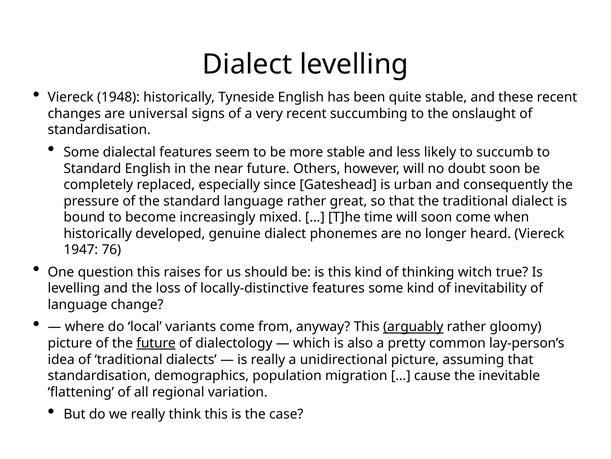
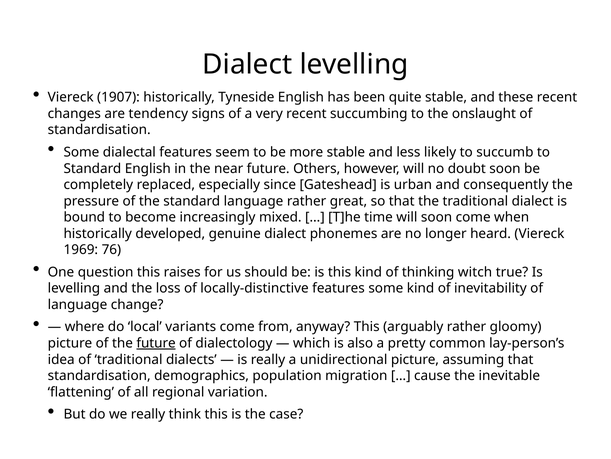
1948: 1948 -> 1907 (118, 97)
universal: universal -> tendency (158, 114)
1947: 1947 -> 1969 (81, 250)
arguably underline: present -> none (413, 326)
